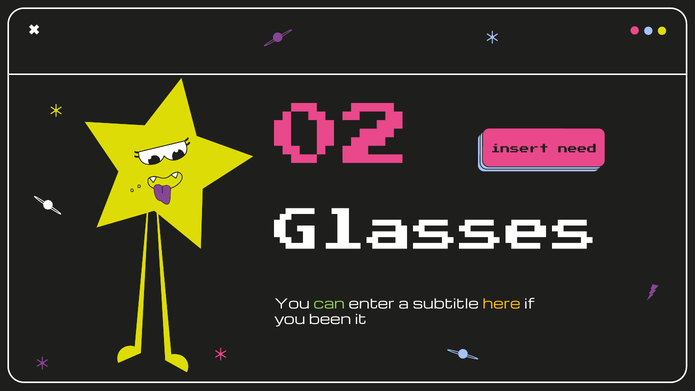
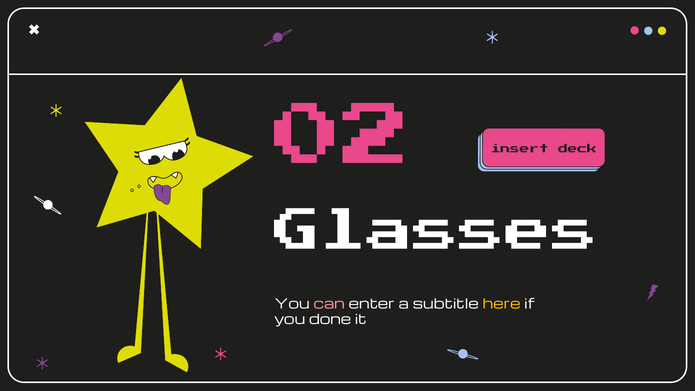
need: need -> deck (578, 150)
can colour: light green -> pink (329, 304)
been: been -> done (330, 320)
